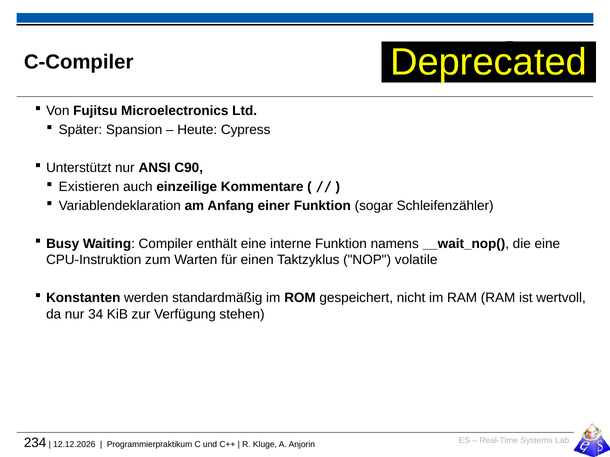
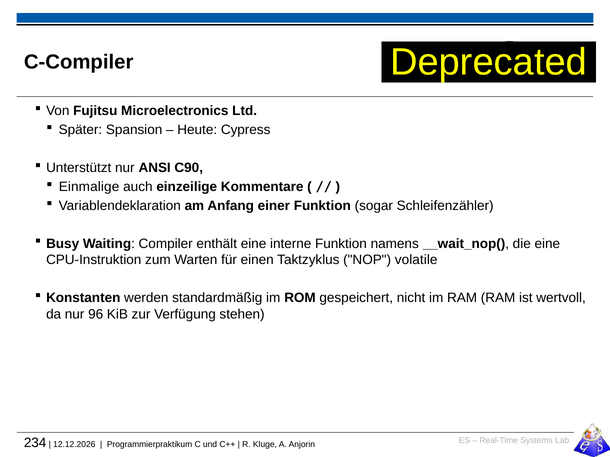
Existieren: Existieren -> Einmalige (89, 187)
34: 34 -> 96 (96, 314)
